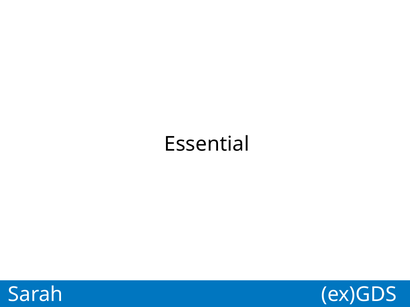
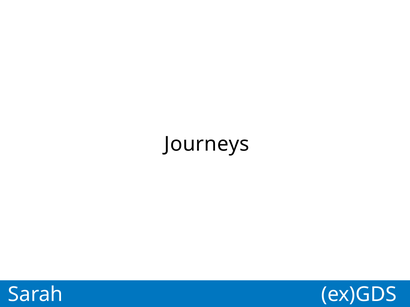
Essential: Essential -> Journeys (207, 144)
